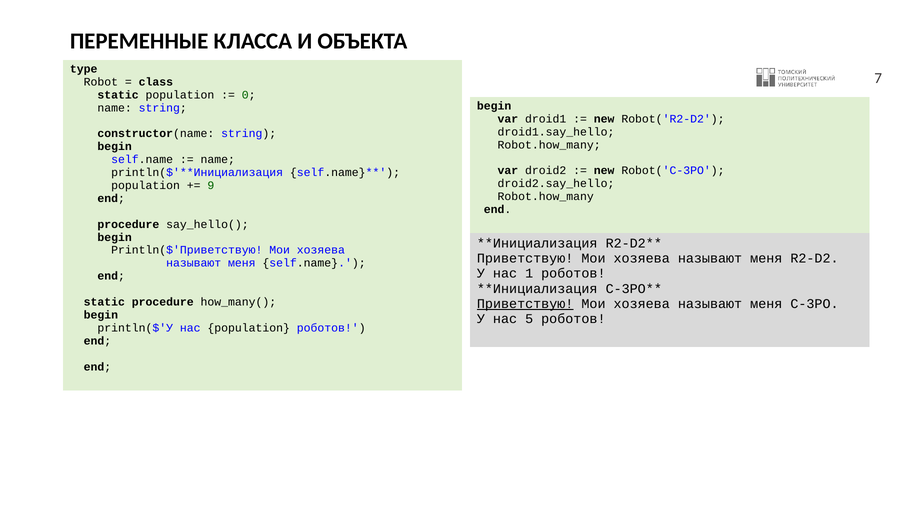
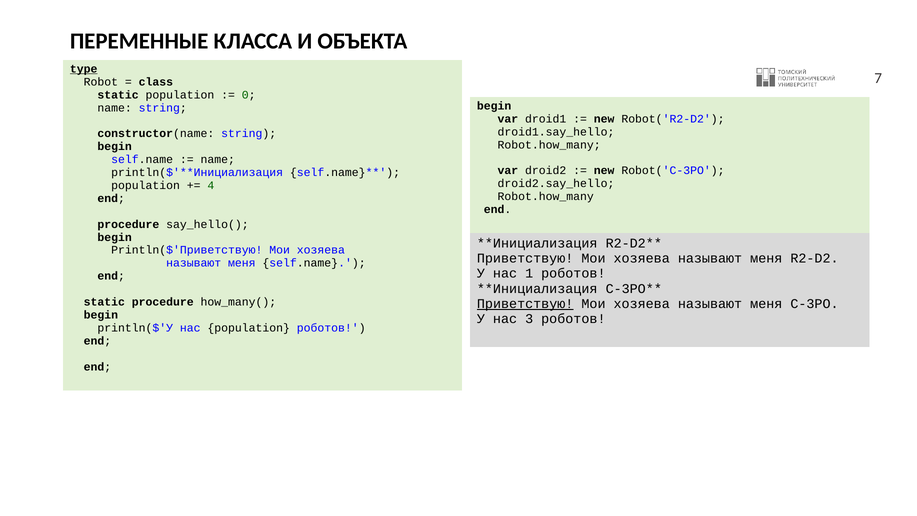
type underline: none -> present (84, 69)
9: 9 -> 4 (211, 185)
5: 5 -> 3 (529, 319)
